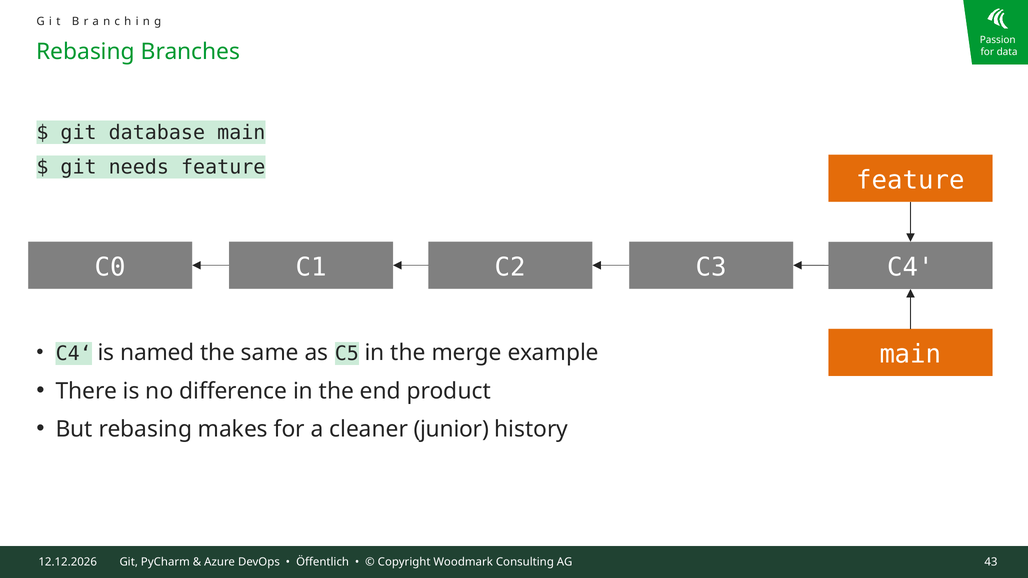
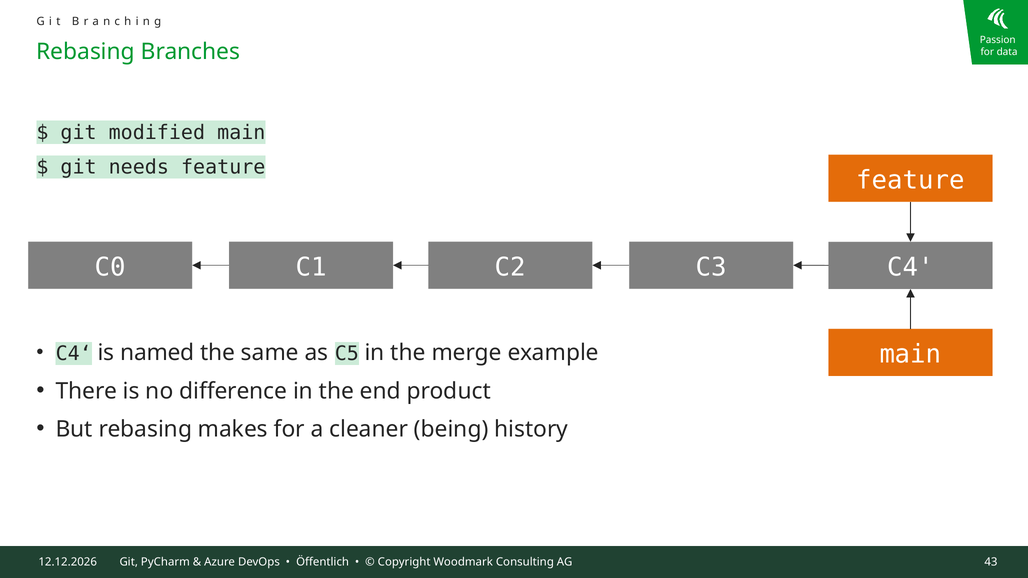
database: database -> modified (157, 133)
junior: junior -> being (451, 429)
